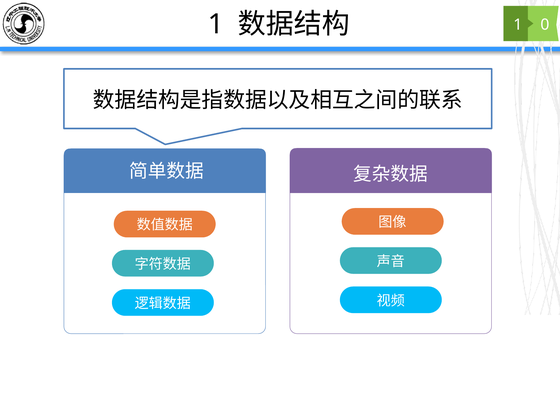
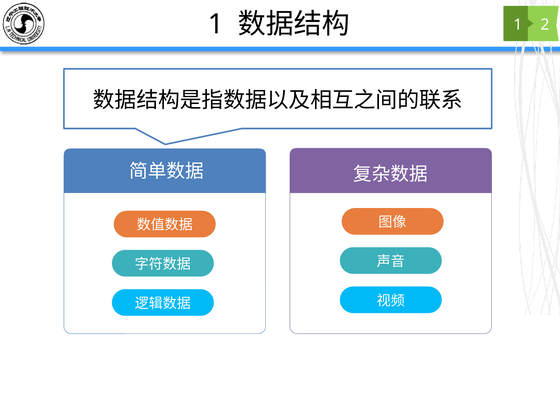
0: 0 -> 2 (545, 25)
